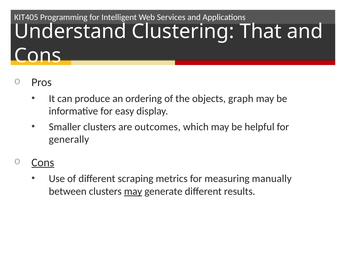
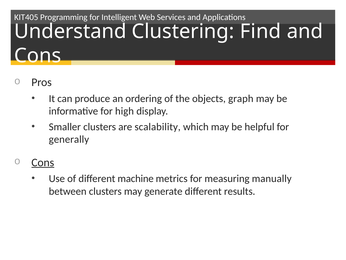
That: That -> Find (261, 31)
easy: easy -> high (125, 111)
outcomes: outcomes -> scalability (158, 127)
scraping: scraping -> machine (136, 178)
may underline: present -> none (133, 191)
